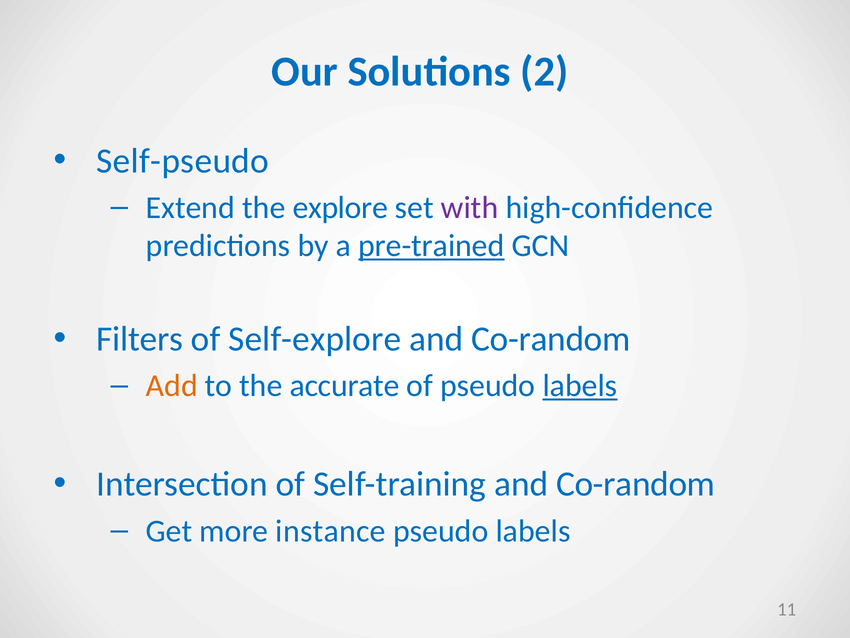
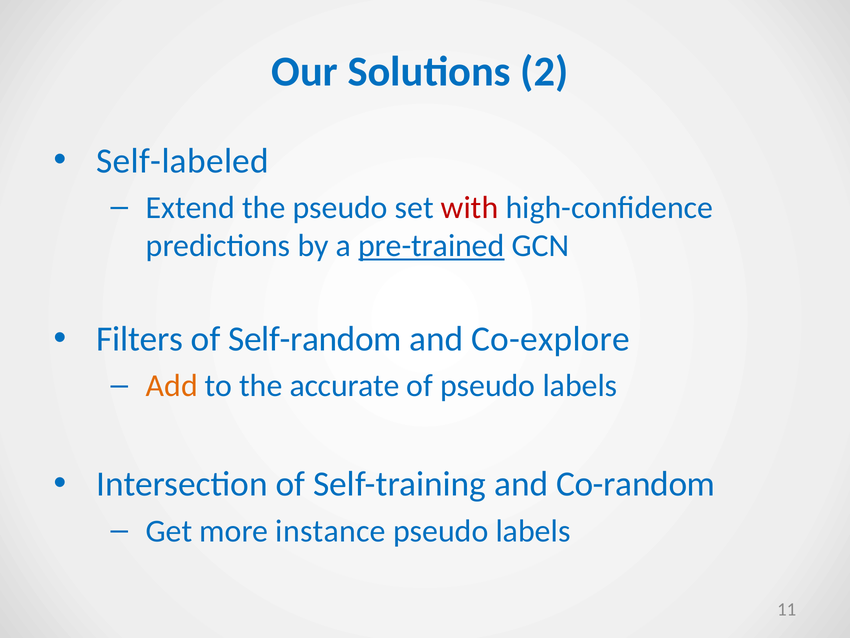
Self-pseudo: Self-pseudo -> Self-labeled (183, 161)
the explore: explore -> pseudo (340, 207)
with colour: purple -> red (470, 207)
Self-explore: Self-explore -> Self-random (315, 339)
Co-random: Co-random -> Co-explore (551, 339)
labels underline: present -> none (580, 386)
